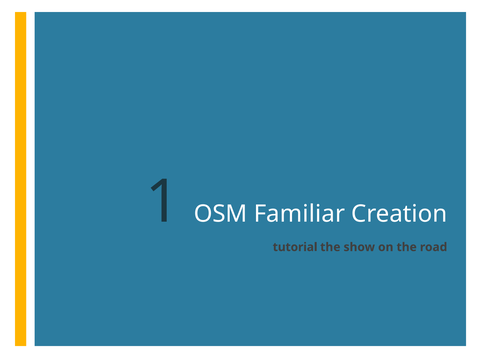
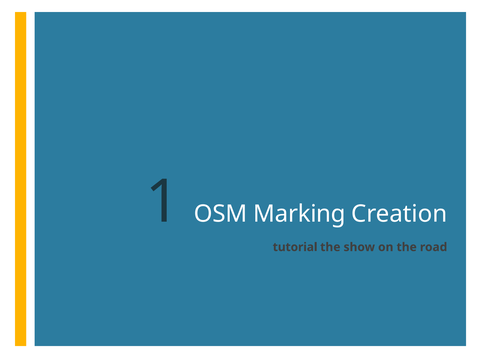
Familiar: Familiar -> Marking (299, 214)
